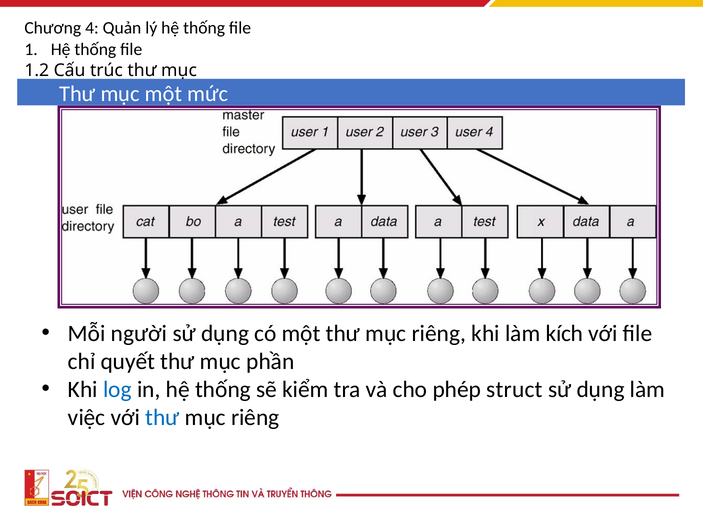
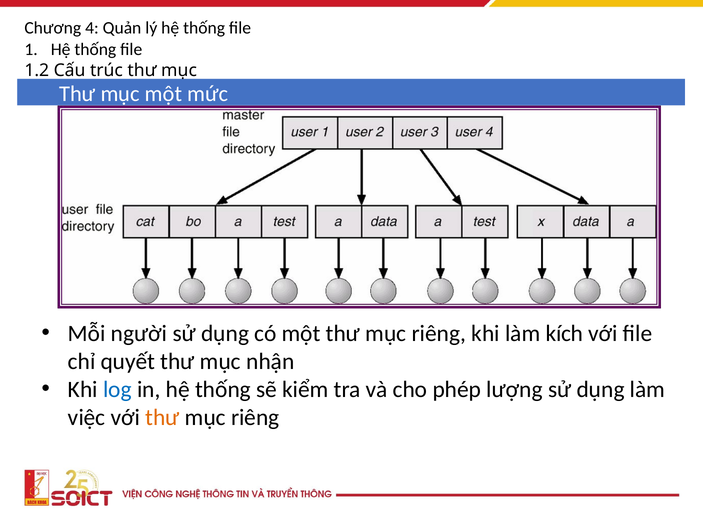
phần: phần -> nhận (270, 362)
struct: struct -> lượng (515, 390)
thư colour: blue -> orange (162, 418)
